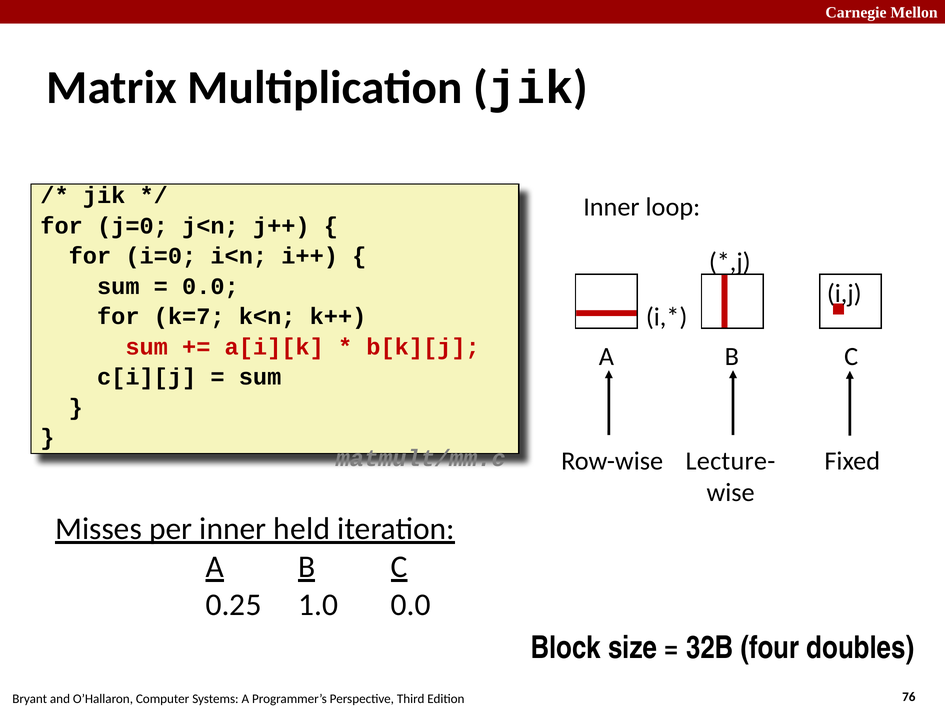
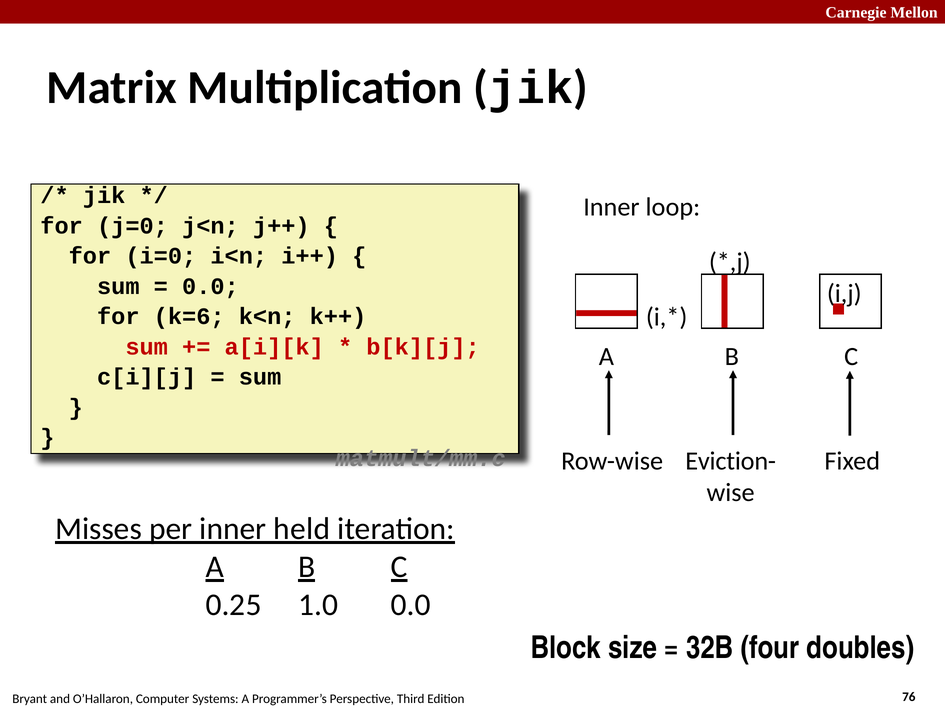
k=7: k=7 -> k=6 (189, 316)
Lecture-: Lecture- -> Eviction- (731, 461)
